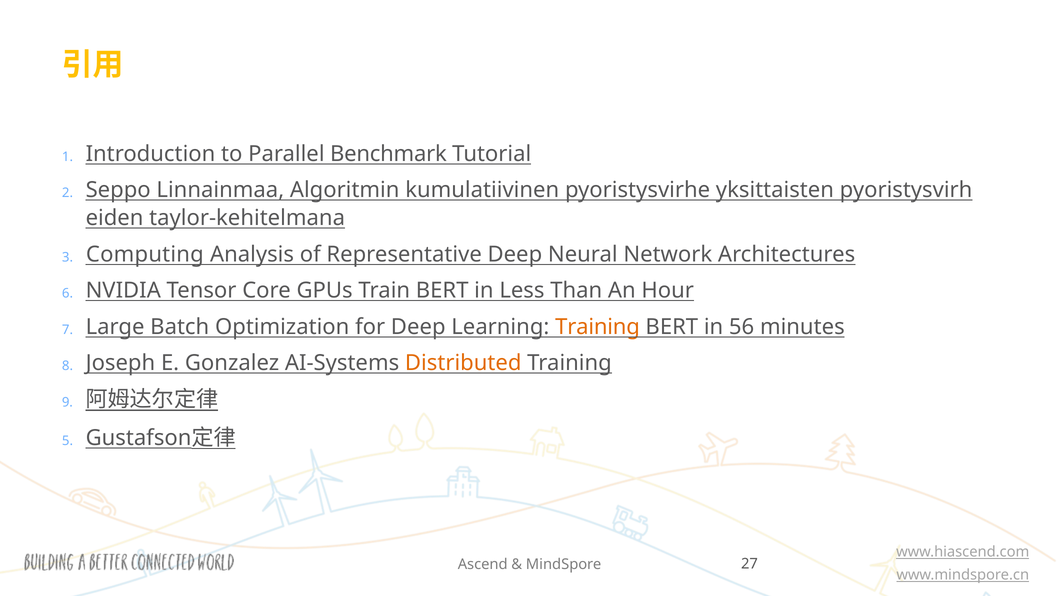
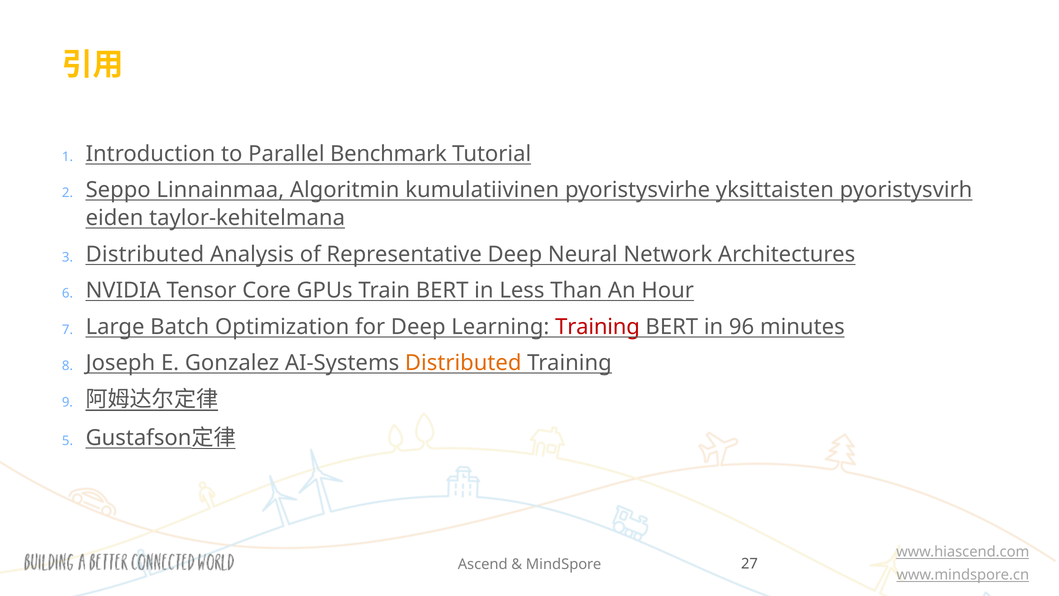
Computing: Computing -> Distributed (145, 254)
Training colour: orange -> red (598, 327)
56: 56 -> 96 (742, 327)
